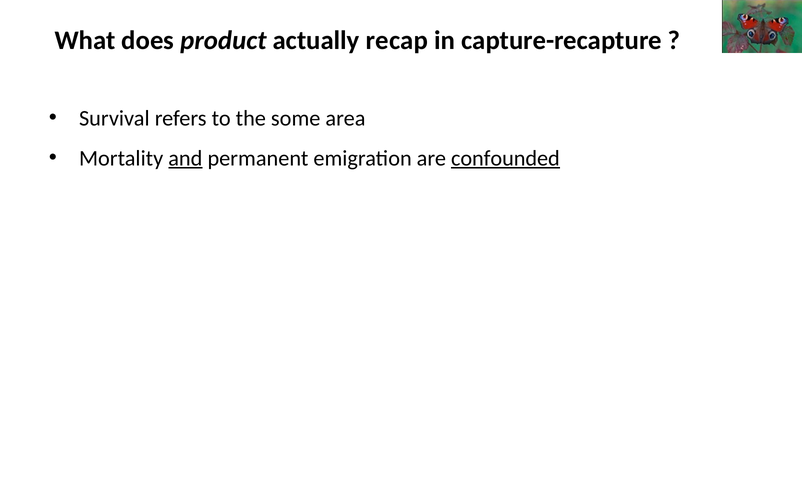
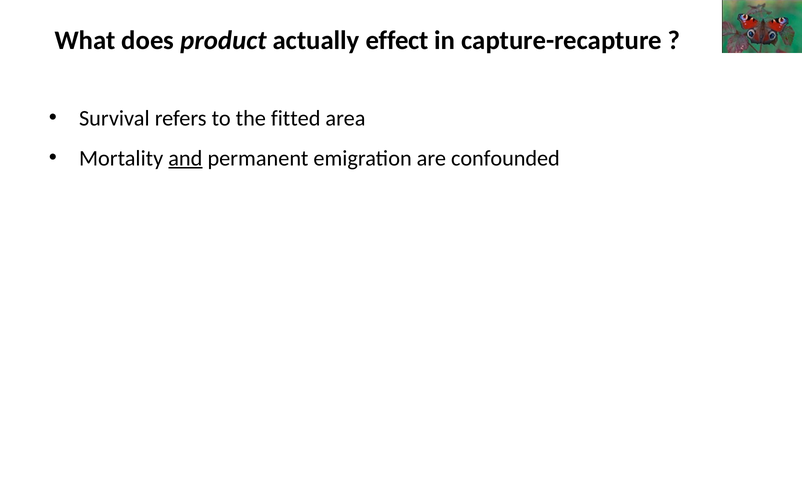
recap: recap -> effect (397, 41)
some: some -> fitted (296, 118)
confounded underline: present -> none (505, 158)
